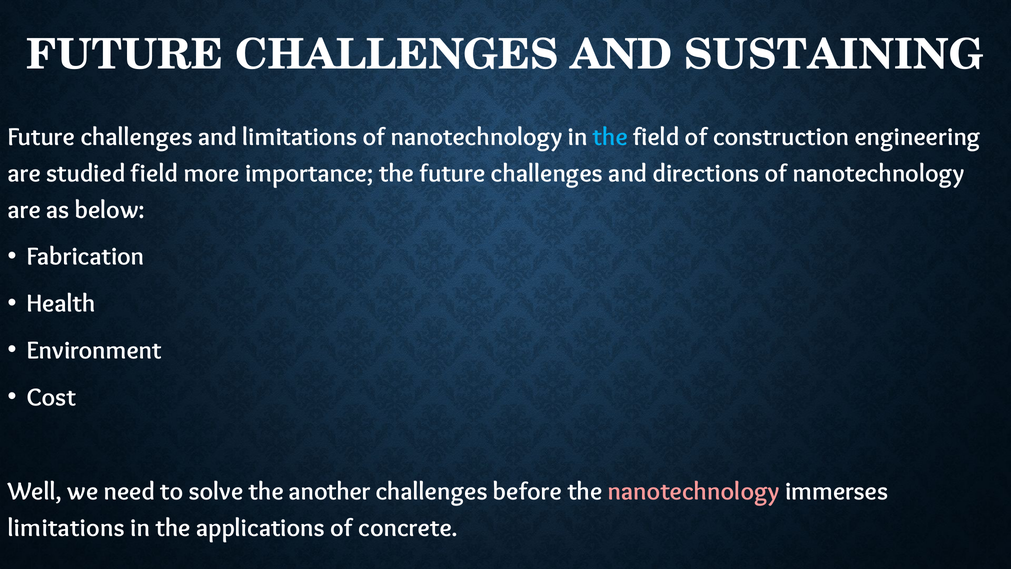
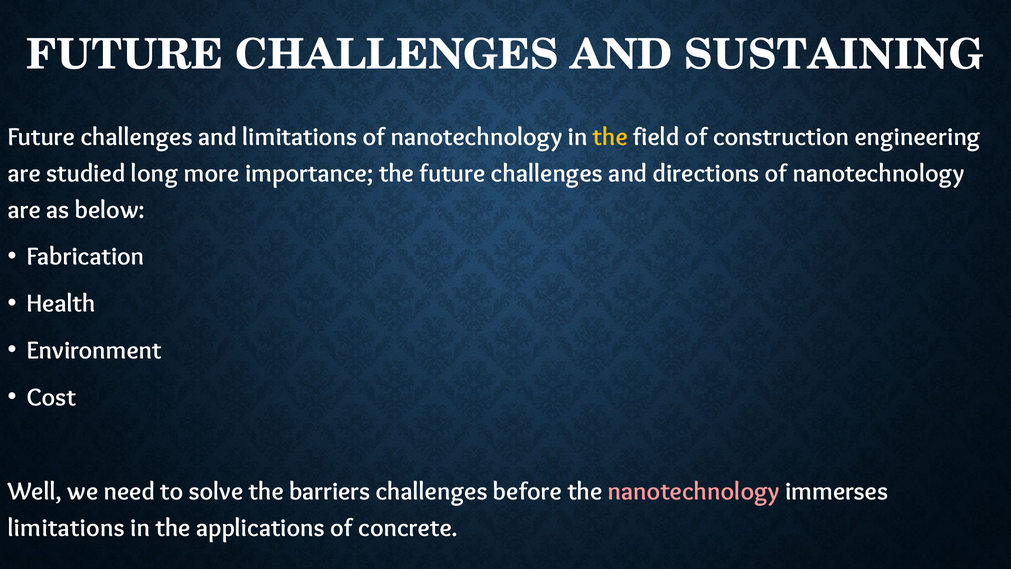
the colour: light blue -> yellow (610, 137)
studied field: field -> long (155, 173)
another: another -> barriers (330, 491)
